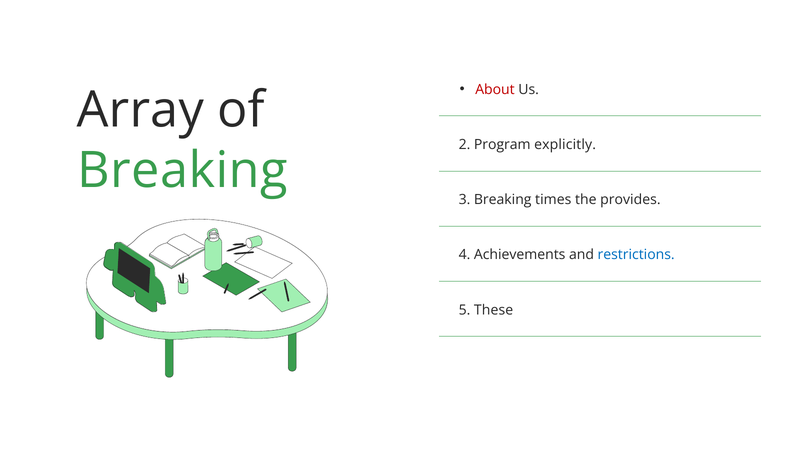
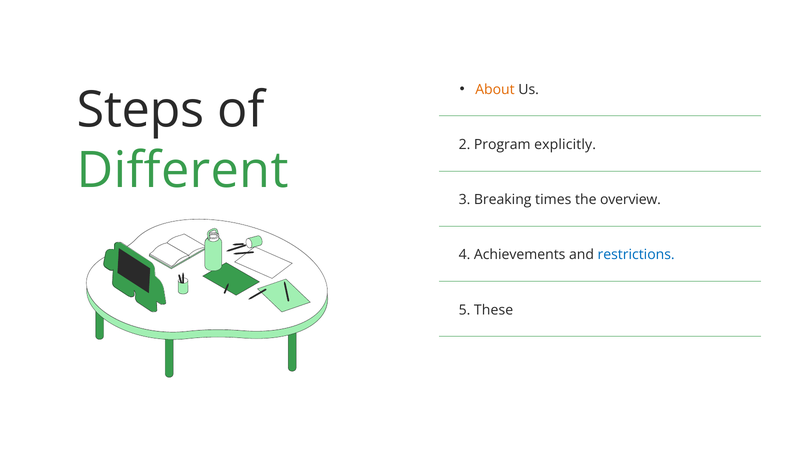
About colour: red -> orange (495, 90)
Array: Array -> Steps (141, 110)
Breaking: Breaking -> Different (183, 171)
provides: provides -> overview (630, 200)
